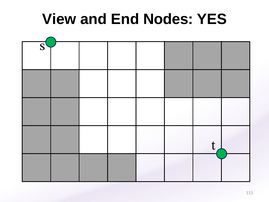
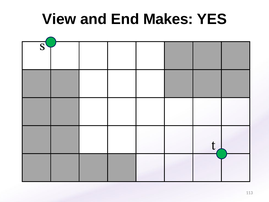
Nodes: Nodes -> Makes (168, 19)
